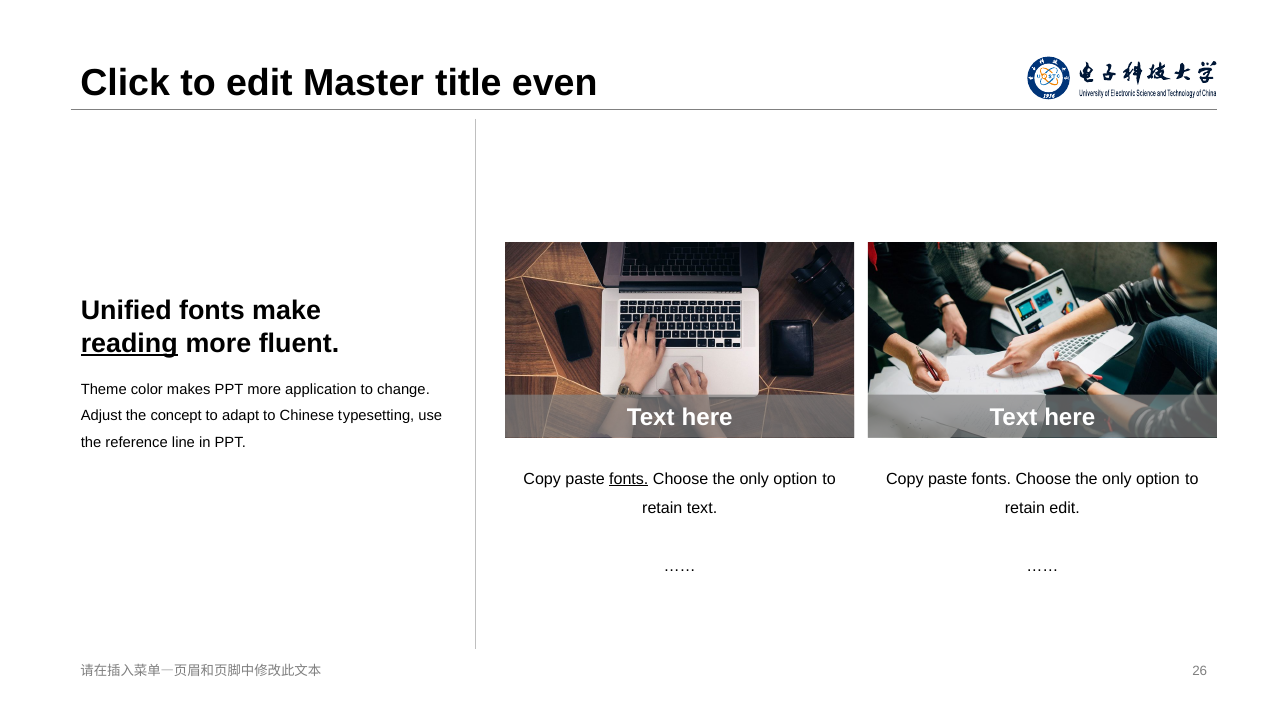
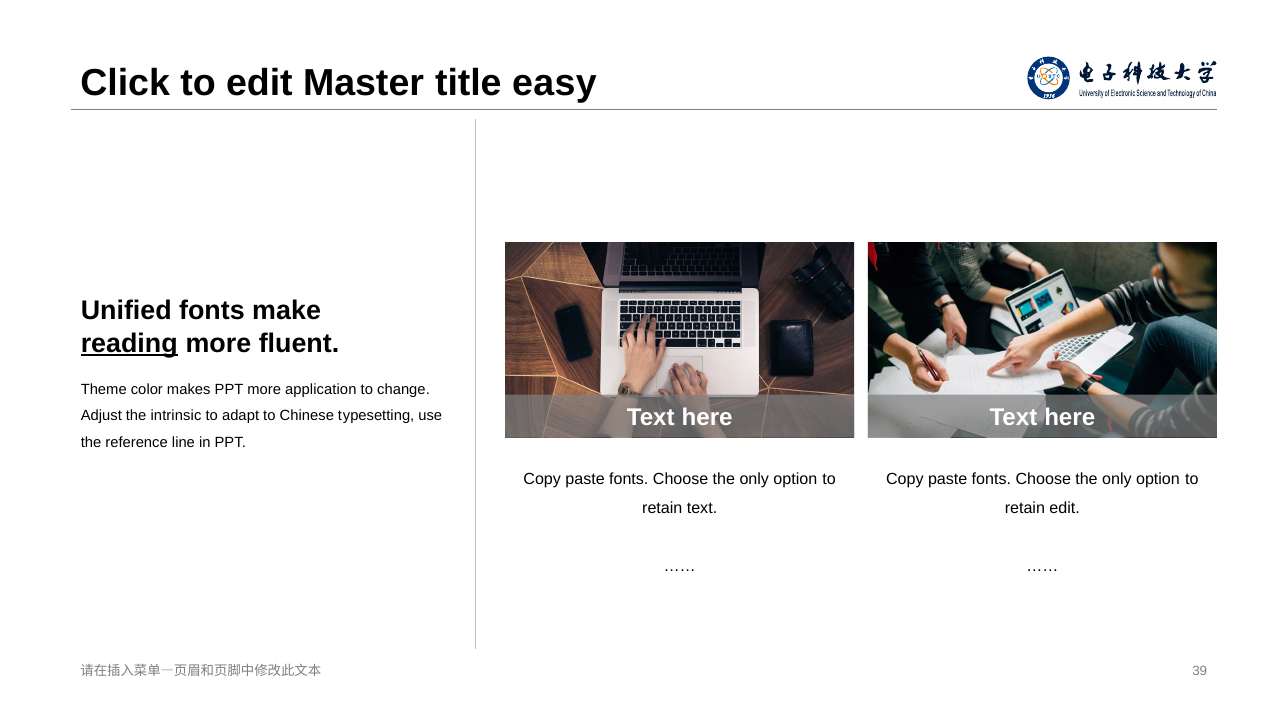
even: even -> easy (555, 83)
concept: concept -> intrinsic (176, 416)
fonts underline: present -> none (629, 479)
26: 26 -> 39 (1200, 671)
